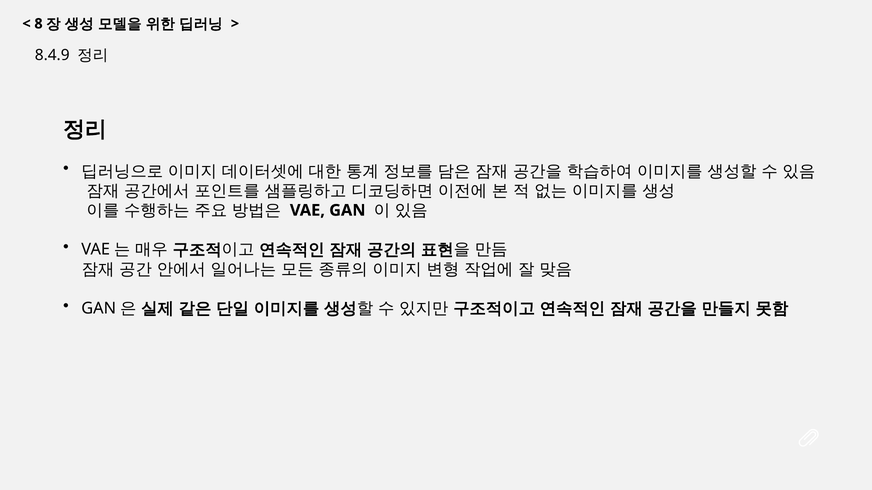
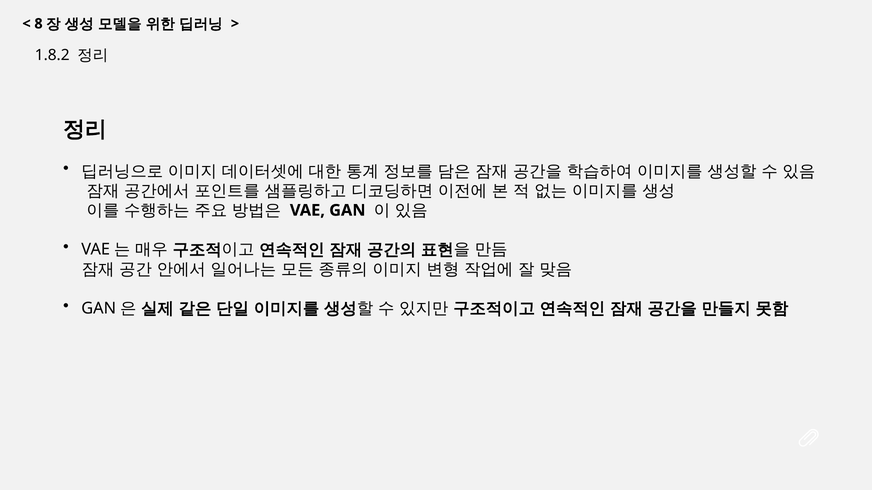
8.4.9: 8.4.9 -> 1.8.2 (52, 55)
